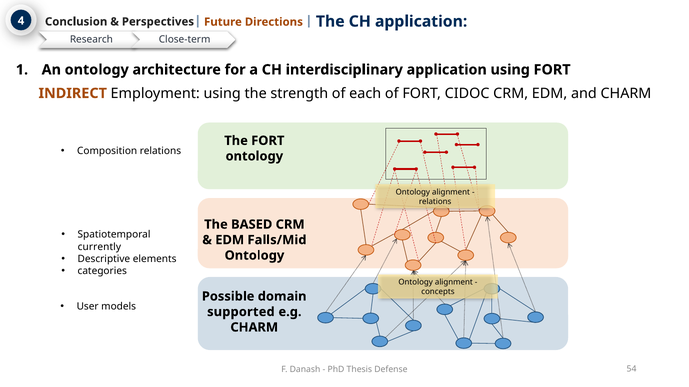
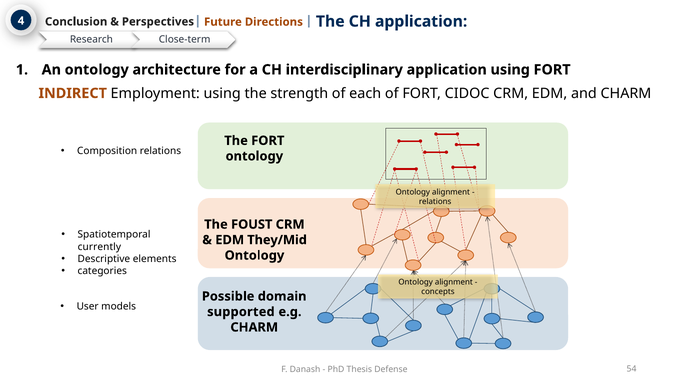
BASED: BASED -> FOUST (252, 225)
Falls/Mid: Falls/Mid -> They/Mid (277, 240)
